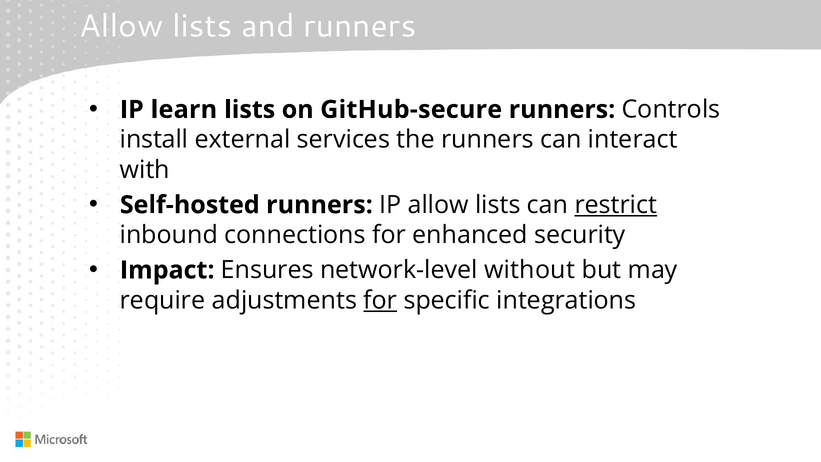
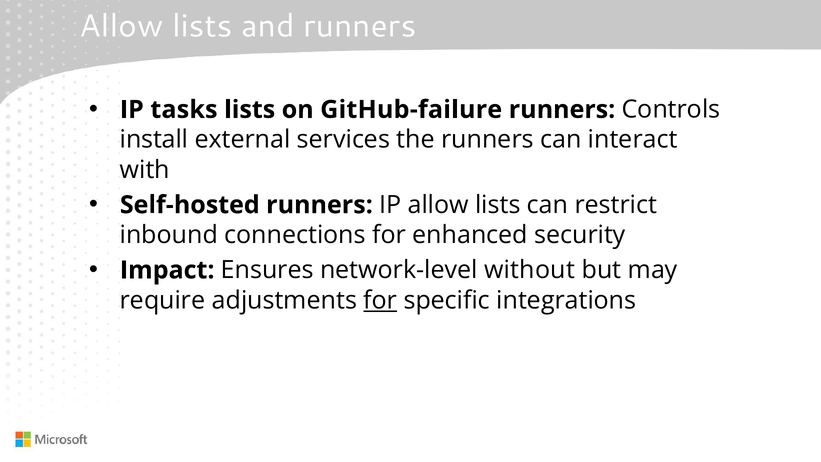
learn: learn -> tasks (184, 110)
GitHub-secure: GitHub-secure -> GitHub-failure (411, 110)
restrict underline: present -> none (616, 205)
